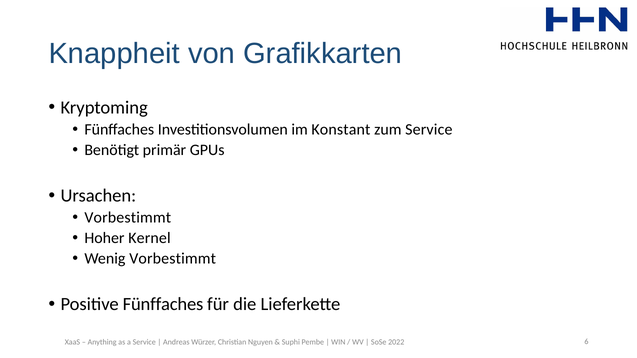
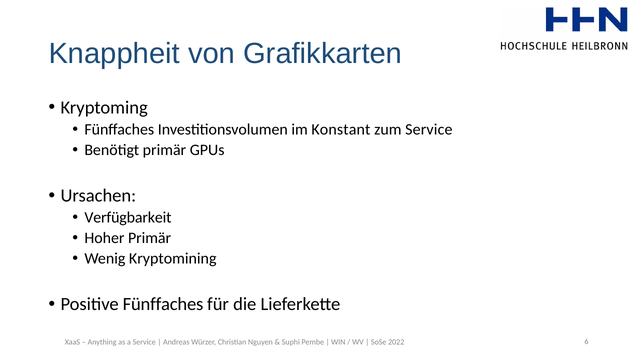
Vorbestimmt: Vorbestimmt -> Verfügbarkeit (128, 218)
Hoher Kernel: Kernel -> Primär (150, 238)
Wenig Vorbestimmt: Vorbestimmt -> Kryptomining (173, 259)
